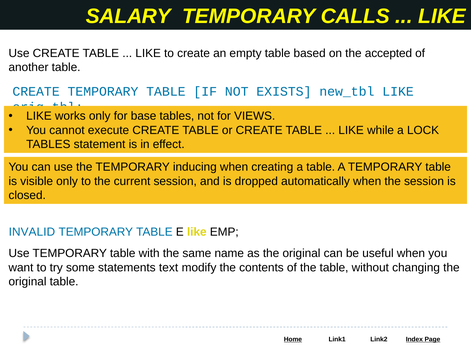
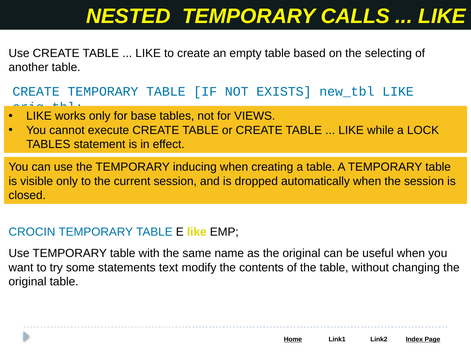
SALARY: SALARY -> NESTED (128, 16)
accepted: accepted -> selecting (388, 53)
INVALID: INVALID -> CROCIN (32, 232)
